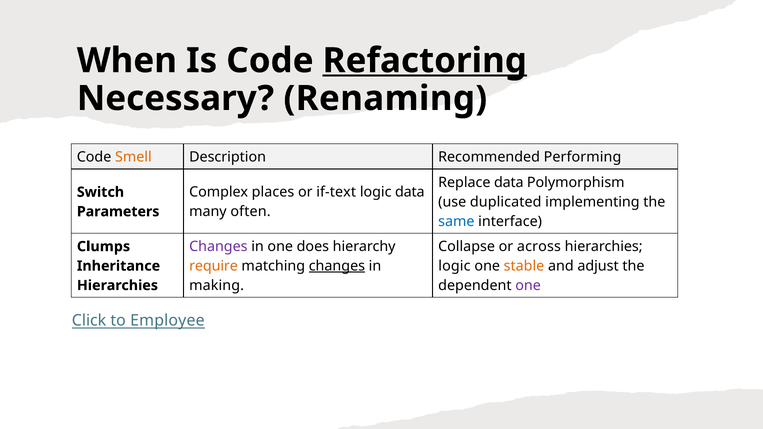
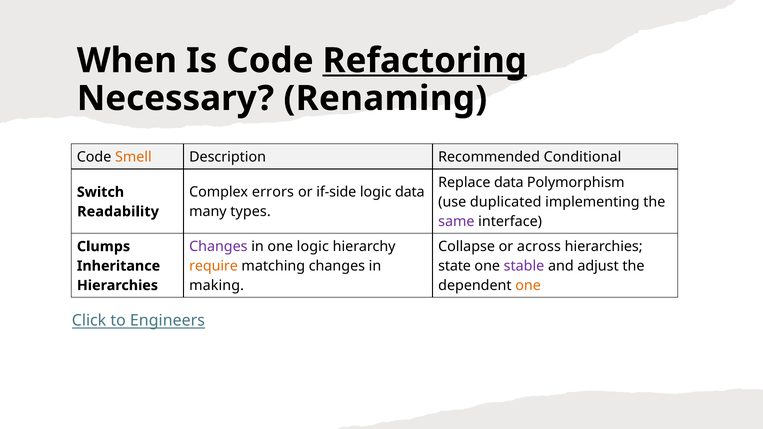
Performing: Performing -> Conditional (583, 157)
places: places -> errors (273, 192)
if-text: if-text -> if-side (336, 192)
often: often -> types (251, 212)
Parameters: Parameters -> Readability (118, 212)
same colour: blue -> purple (456, 221)
one does: does -> logic (313, 247)
changes underline: present -> none (337, 266)
logic: logic -> state (455, 266)
stable colour: orange -> purple (524, 266)
one colour: purple -> orange (528, 286)
Employee: Employee -> Engineers (167, 321)
